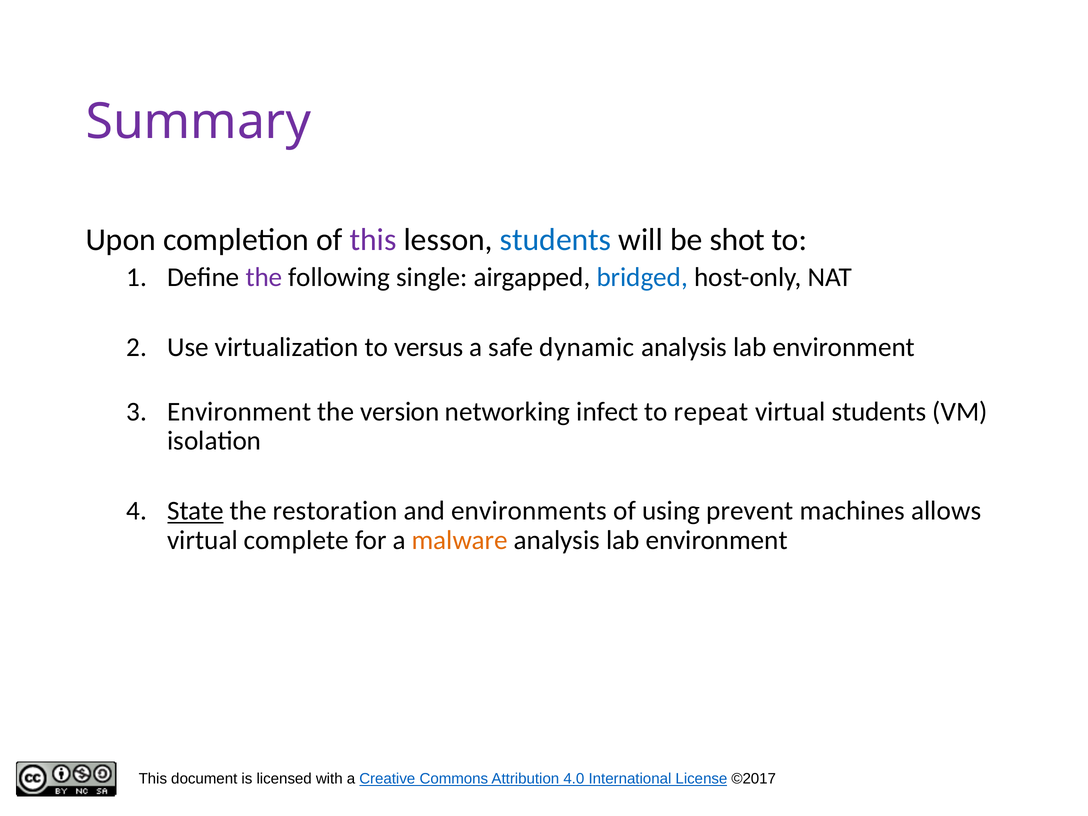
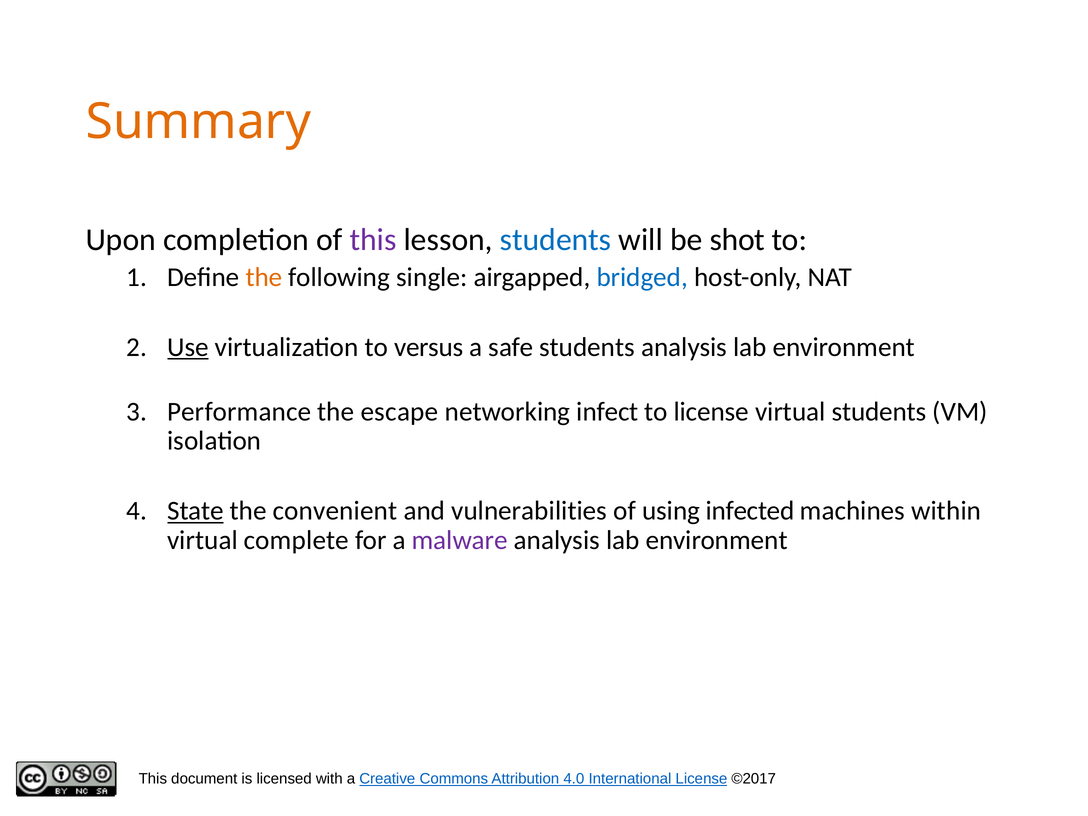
Summary colour: purple -> orange (198, 122)
the colour: purple -> orange (264, 277)
Use underline: none -> present (188, 347)
safe dynamic: dynamic -> students (587, 347)
Environment: Environment -> Performance (239, 412)
version: version -> escape (399, 412)
to repeat: repeat -> license (711, 412)
restoration: restoration -> convenient (335, 511)
environments: environments -> vulnerabilities (529, 511)
prevent: prevent -> infected (750, 511)
allows: allows -> within (946, 511)
malware colour: orange -> purple (460, 540)
